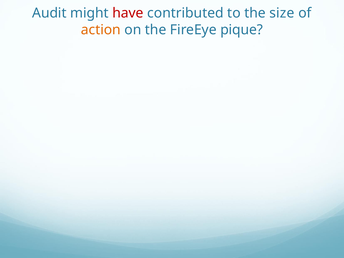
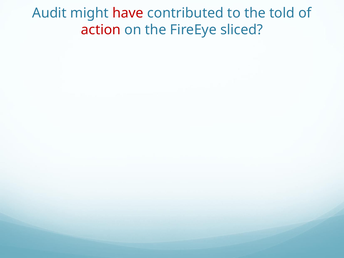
size: size -> told (282, 13)
action colour: orange -> red (101, 30)
pique: pique -> sliced (242, 30)
